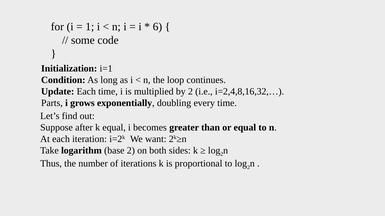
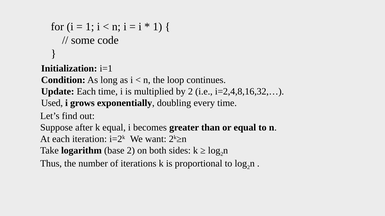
6: 6 -> 1 (157, 27)
Parts: Parts -> Used (52, 103)
